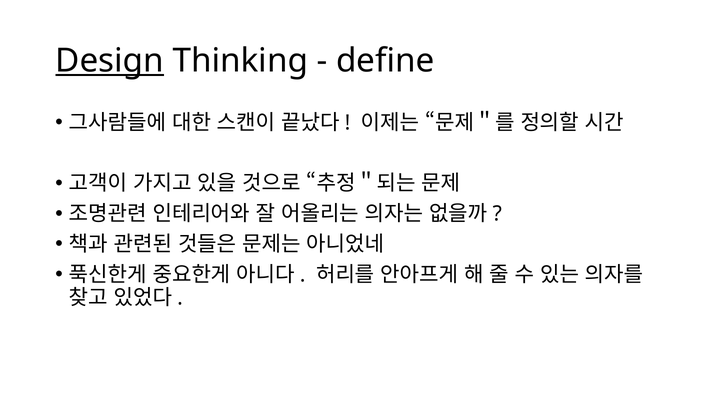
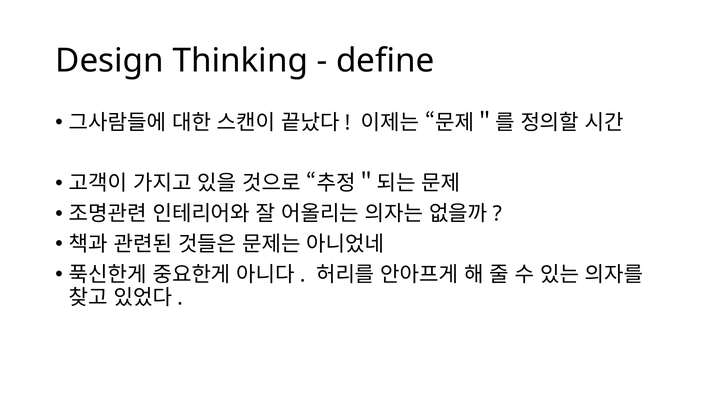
Design underline: present -> none (110, 61)
